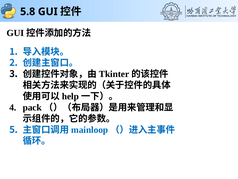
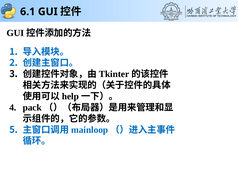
5.8: 5.8 -> 6.1 (28, 12)
